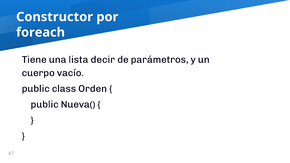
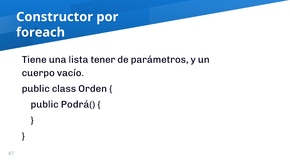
decir: decir -> tener (103, 60)
Nueva(: Nueva( -> Podrá( (78, 104)
